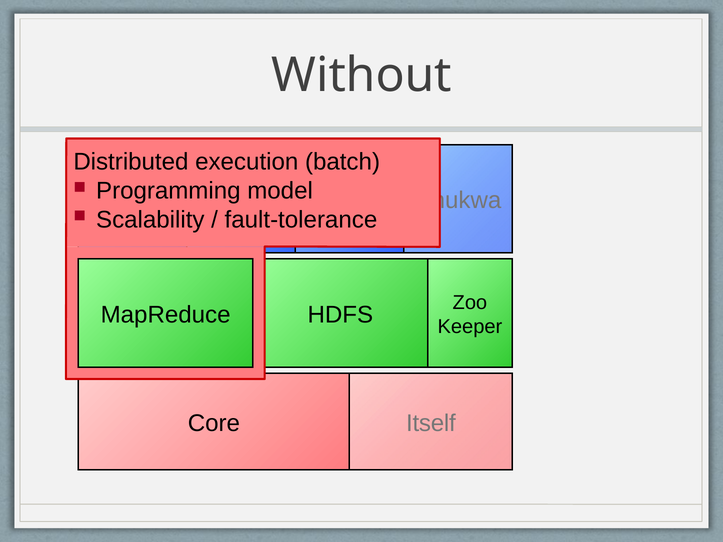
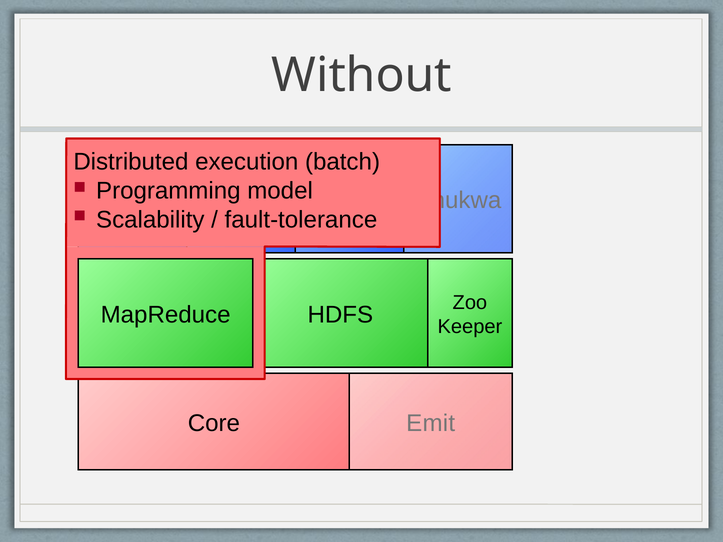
Itself: Itself -> Emit (431, 423)
